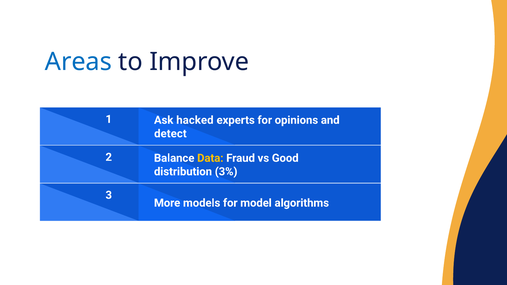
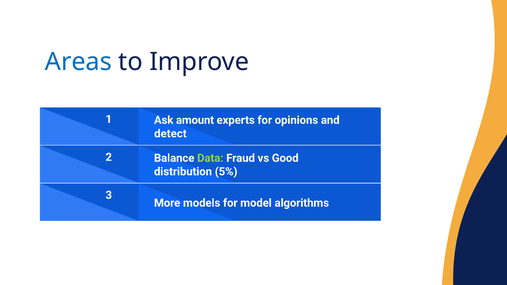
hacked: hacked -> amount (195, 120)
Data colour: yellow -> light green (210, 158)
3%: 3% -> 5% (226, 172)
